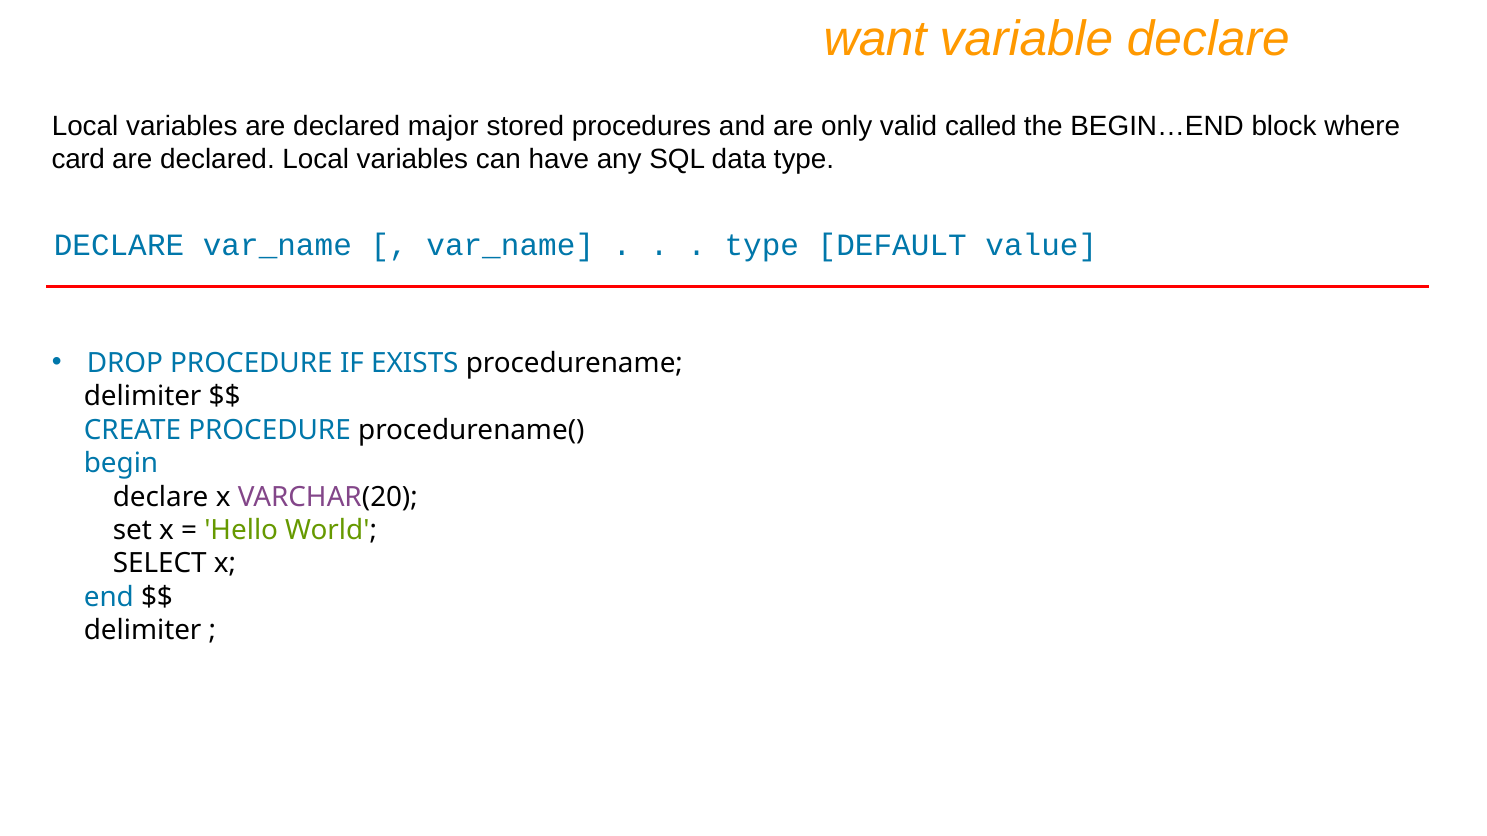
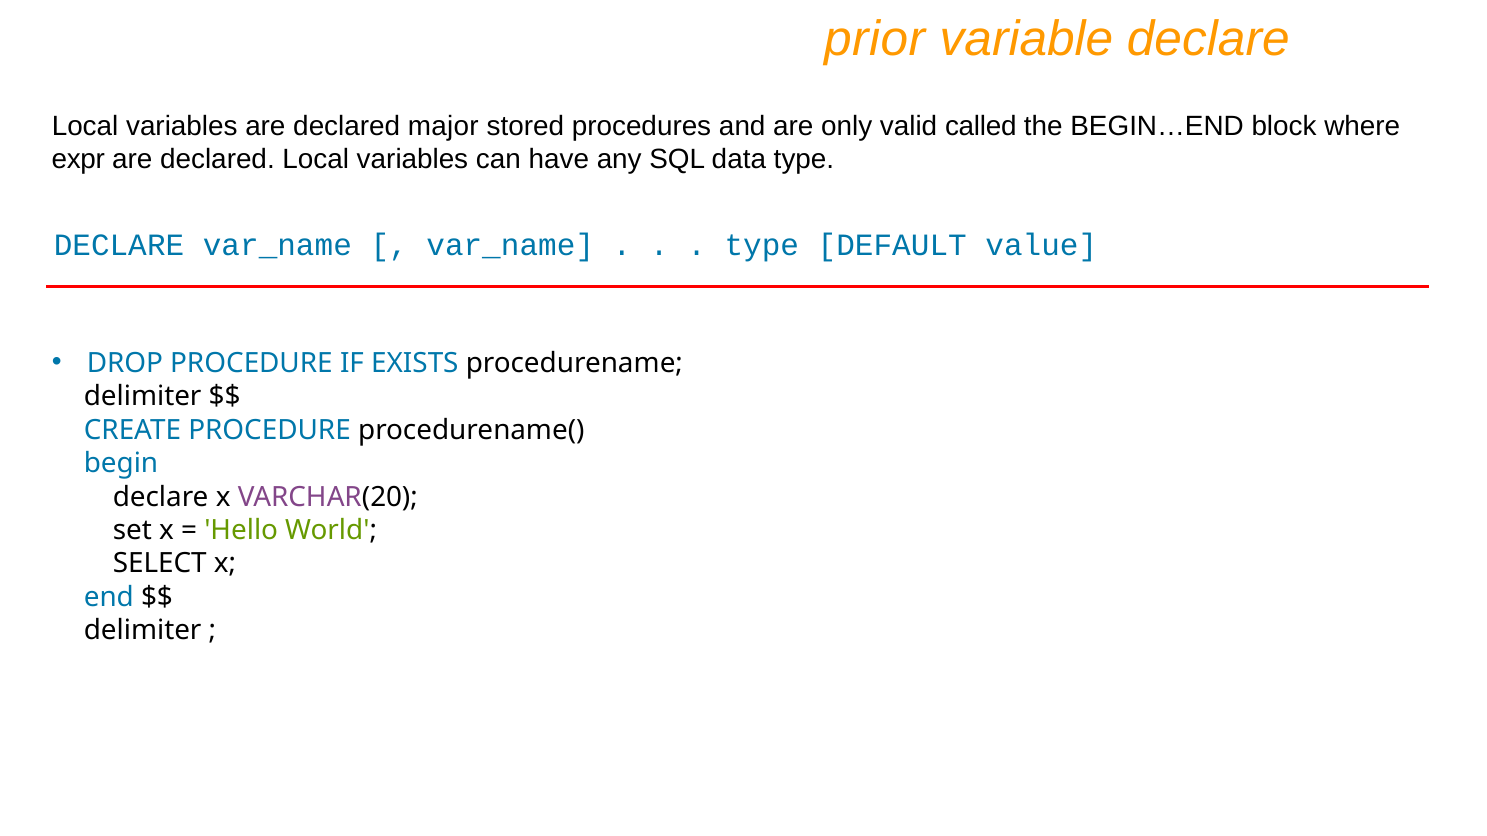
want: want -> prior (875, 39)
card: card -> expr (78, 160)
